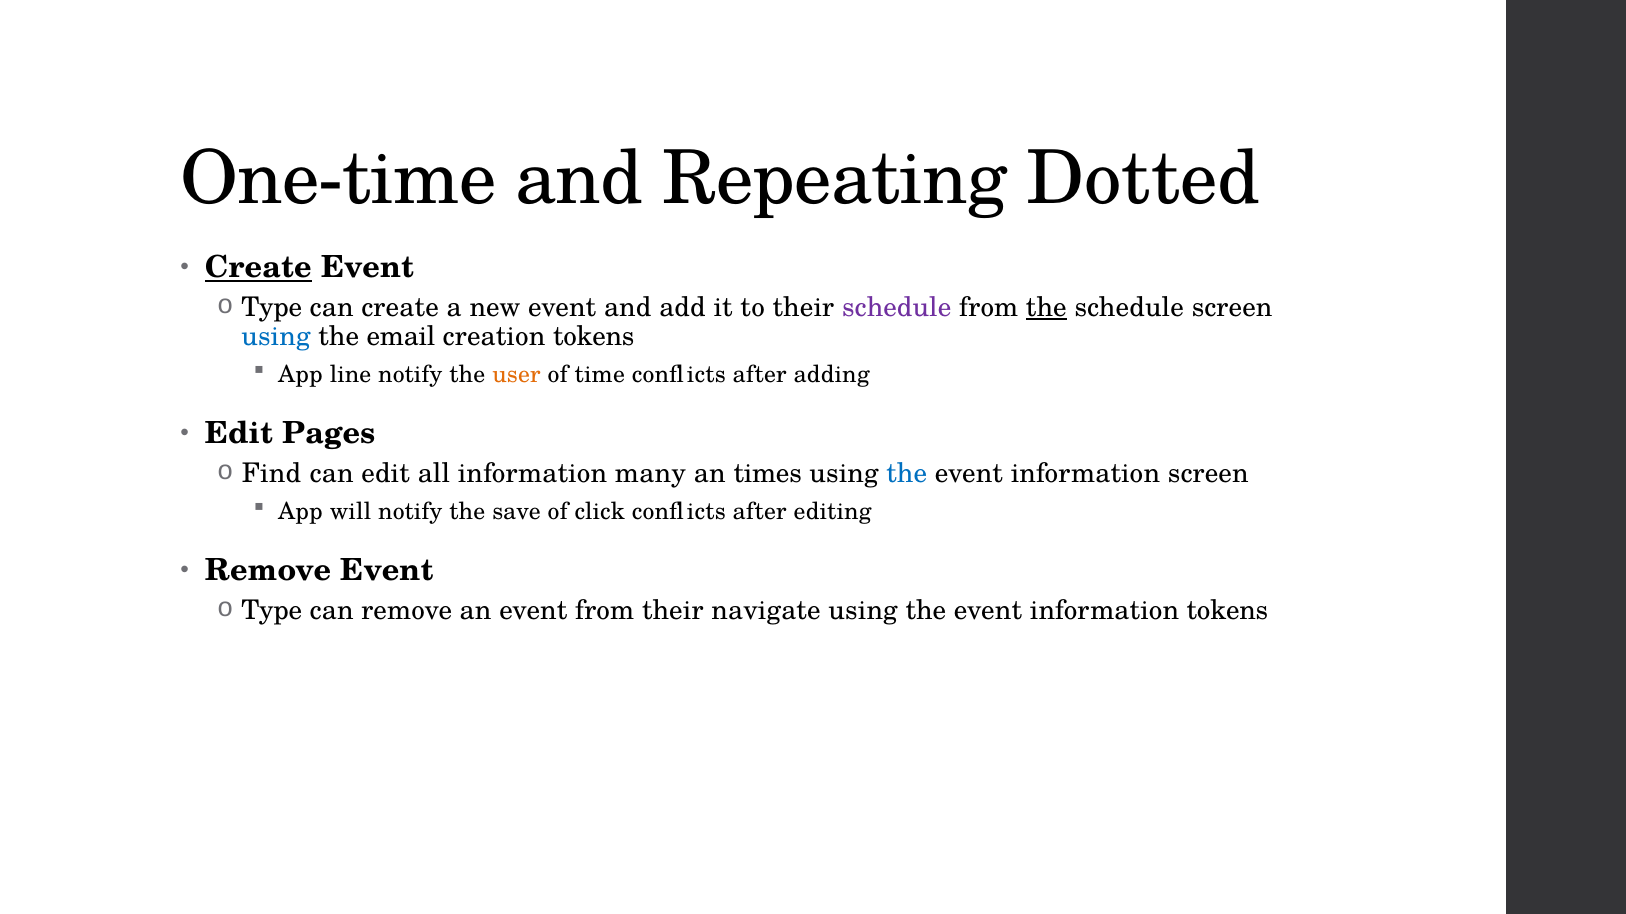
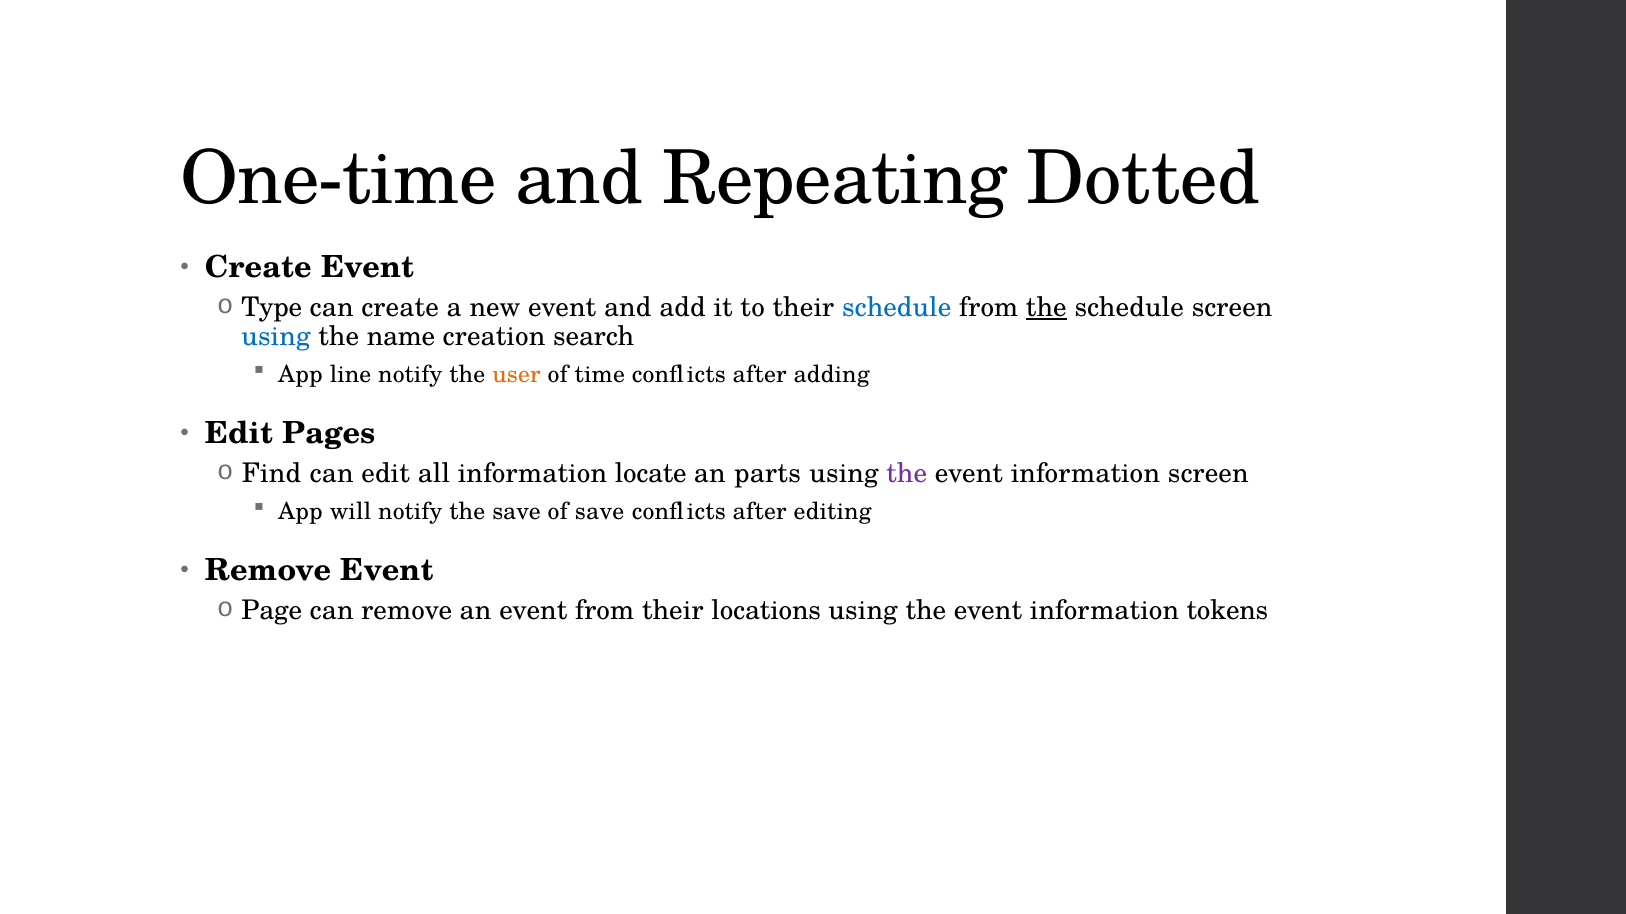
Create underline: present -> none (258, 268)
schedule colour: purple -> blue (897, 308)
email: email -> name (401, 337)
creation tokens: tokens -> search (594, 337)
many: many -> locate (651, 474)
times: times -> parts (767, 474)
the colour: blue -> purple (907, 474)
of click: click -> save (600, 512)
Type: Type -> Page (272, 611)
navigate: navigate -> locations (766, 611)
